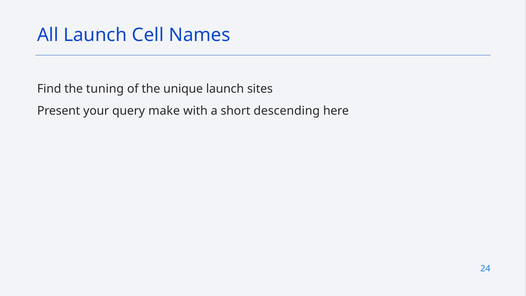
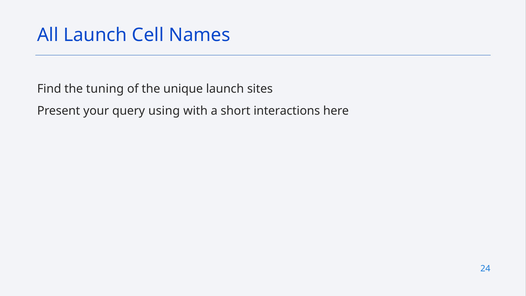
make: make -> using (164, 111)
descending: descending -> interactions (287, 111)
